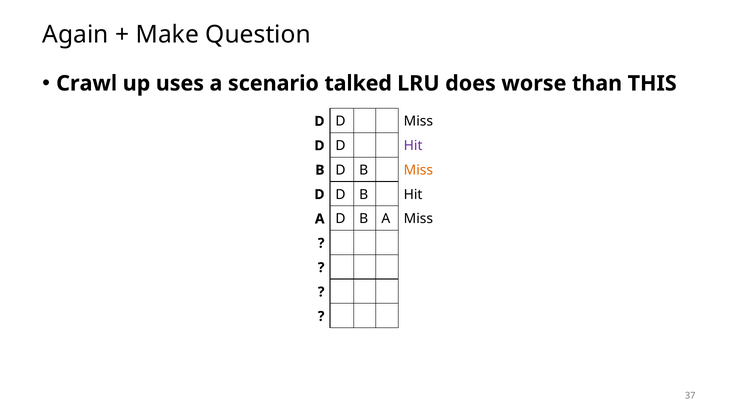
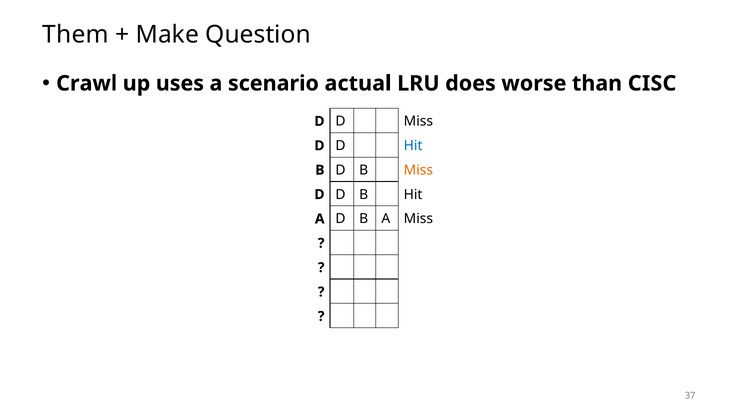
Again: Again -> Them (75, 34)
talked: talked -> actual (358, 83)
THIS: THIS -> CISC (652, 83)
Hit colour: purple -> blue (413, 146)
